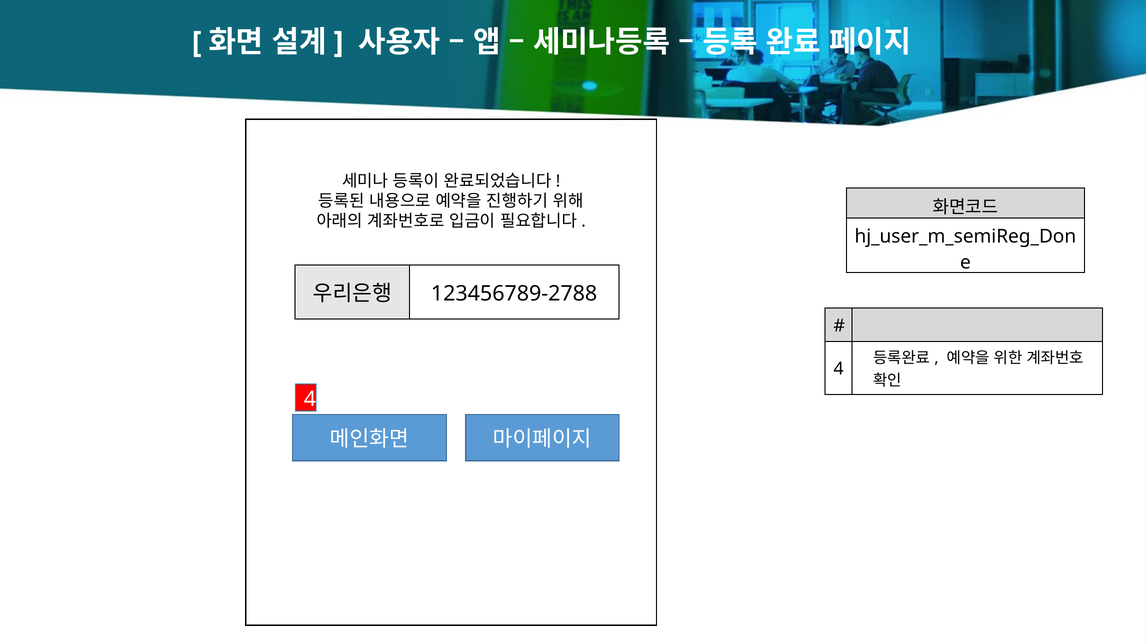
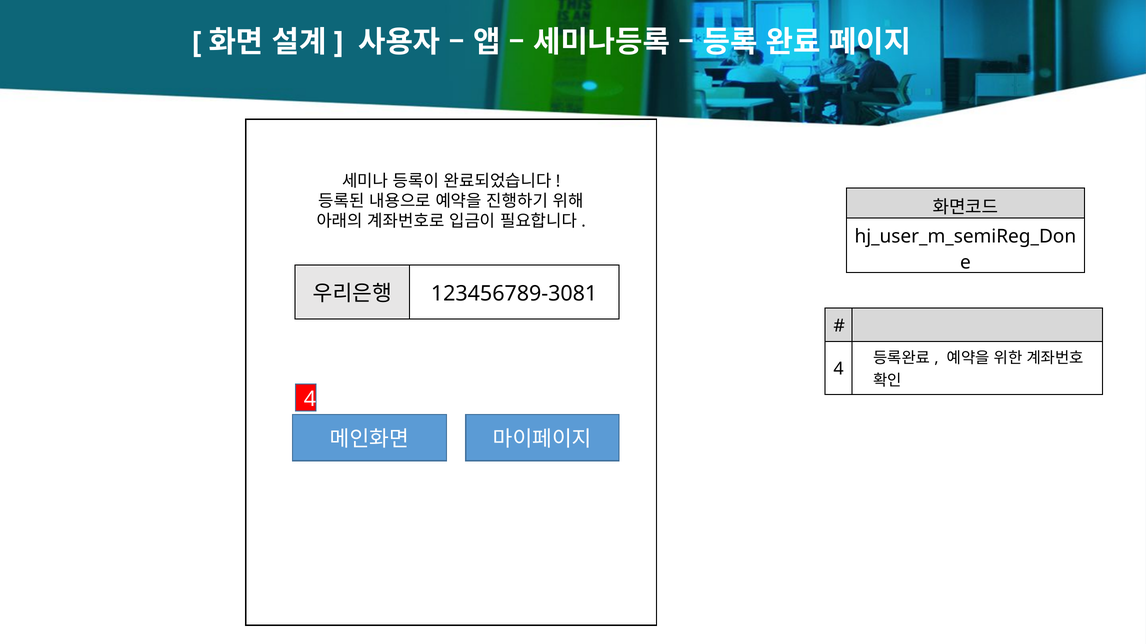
123456789-2788: 123456789-2788 -> 123456789-3081 (514, 294)
